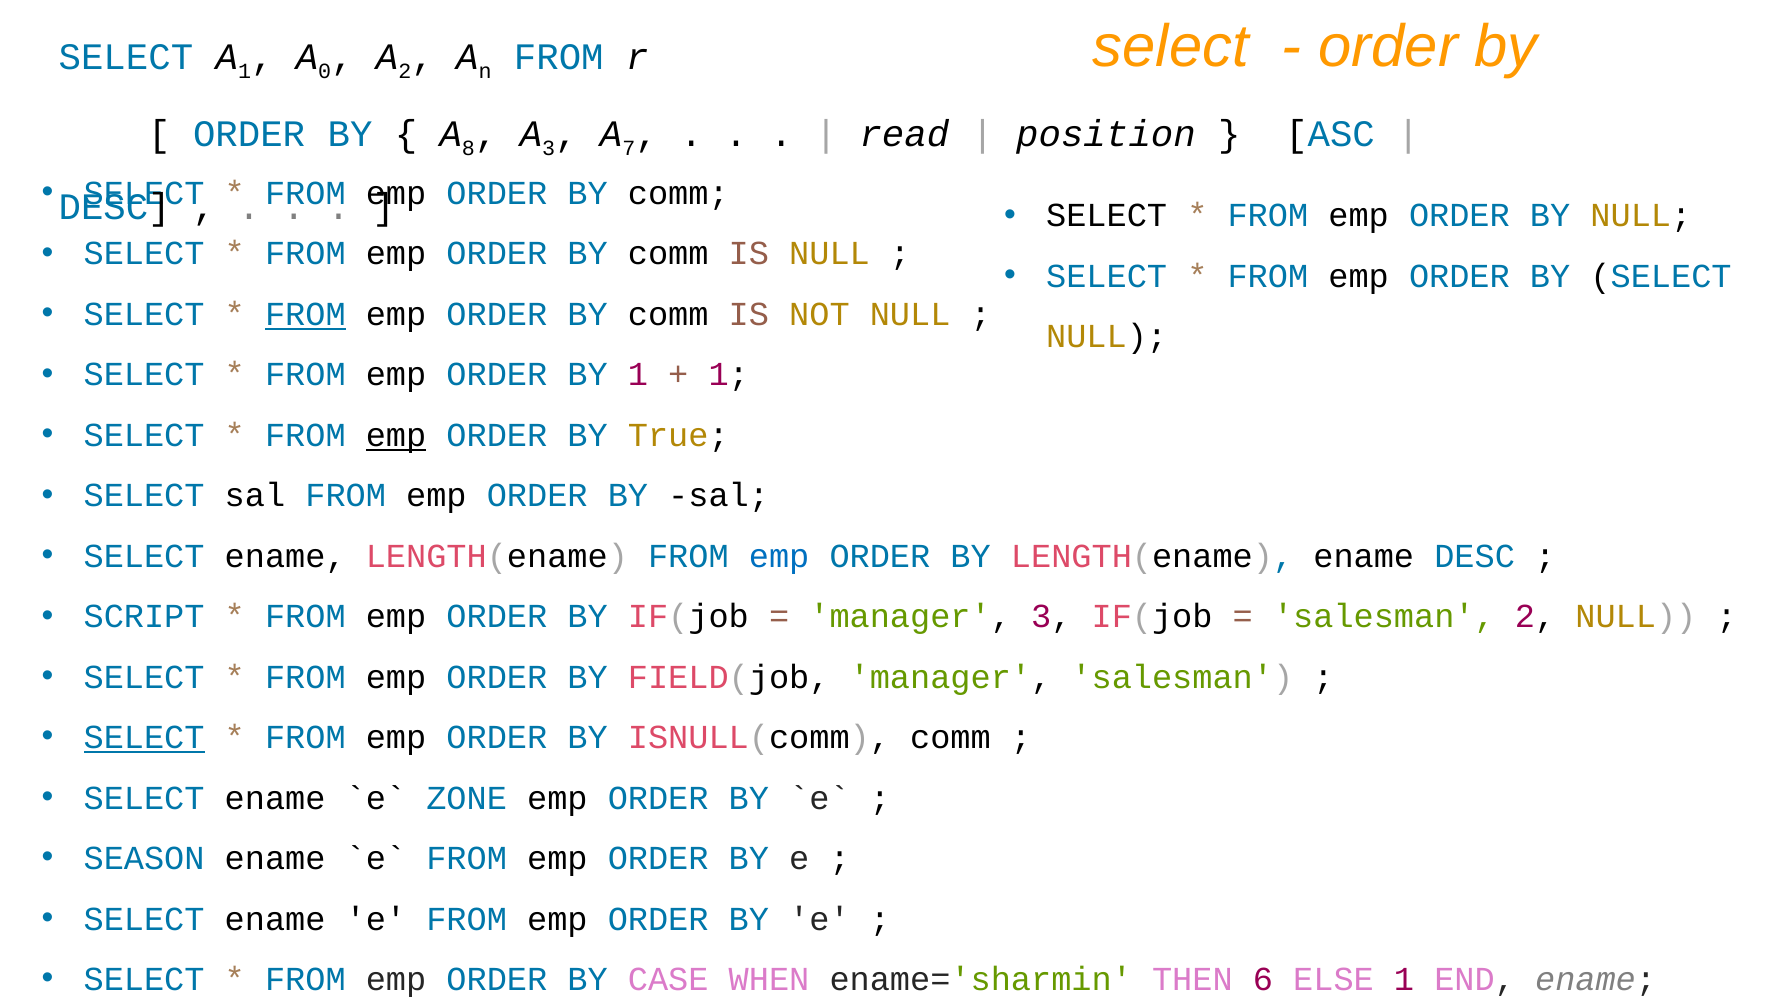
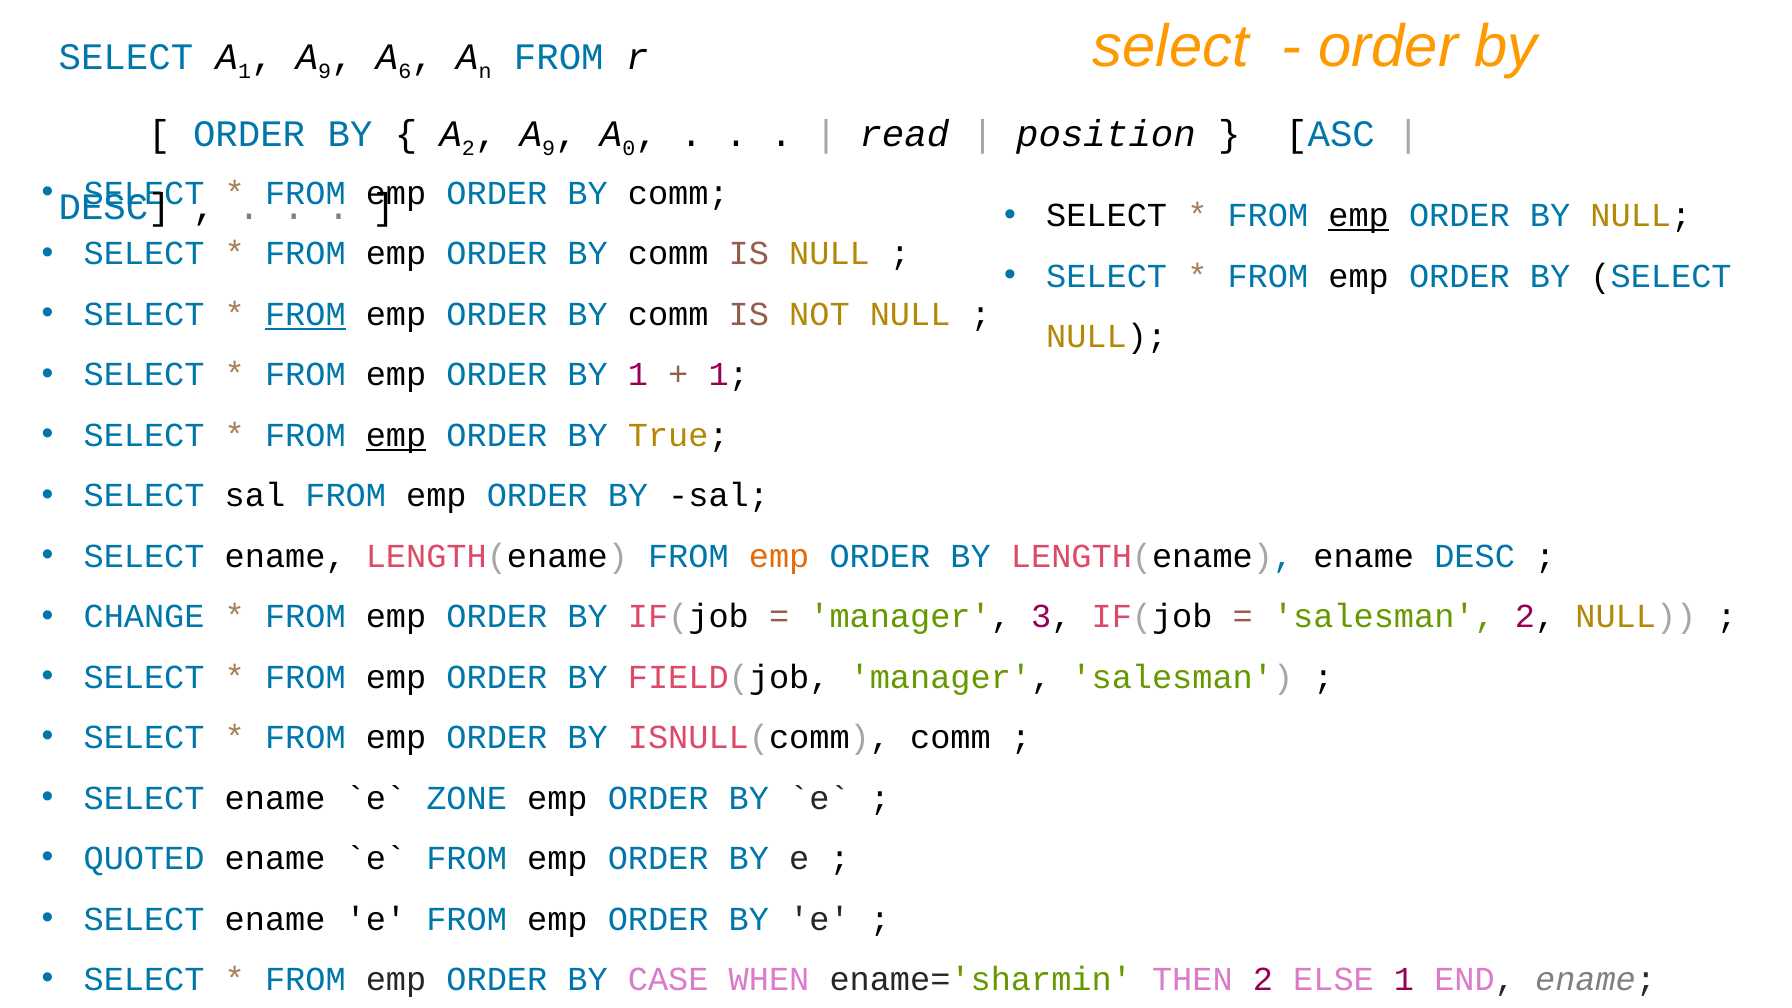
0: 0 -> 9 (325, 72)
2: 2 -> 6 (405, 72)
8: 8 -> 2 (468, 148)
3: 3 -> 9 (549, 148)
7: 7 -> 0 (629, 148)
emp underline: none -> present (1359, 216)
emp colour: blue -> orange (779, 556)
SCRIPT: SCRIPT -> CHANGE (144, 617)
SELECT underline: present -> none (144, 738)
SEASON: SEASON -> QUOTED (144, 859)
THEN 6: 6 -> 2 (1263, 980)
